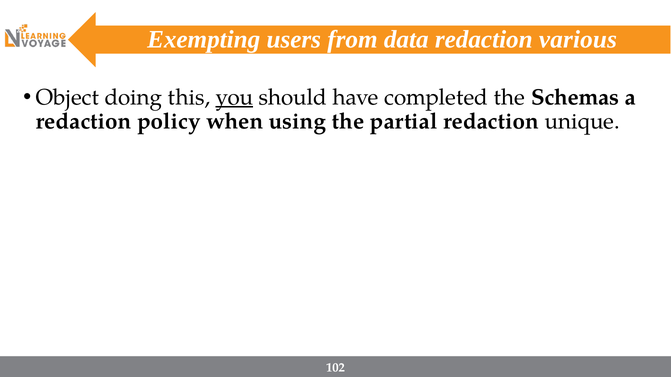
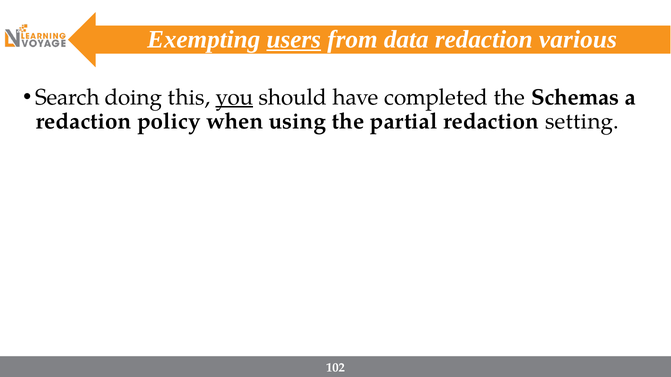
users underline: none -> present (294, 40)
Object: Object -> Search (68, 97)
unique: unique -> setting (582, 121)
